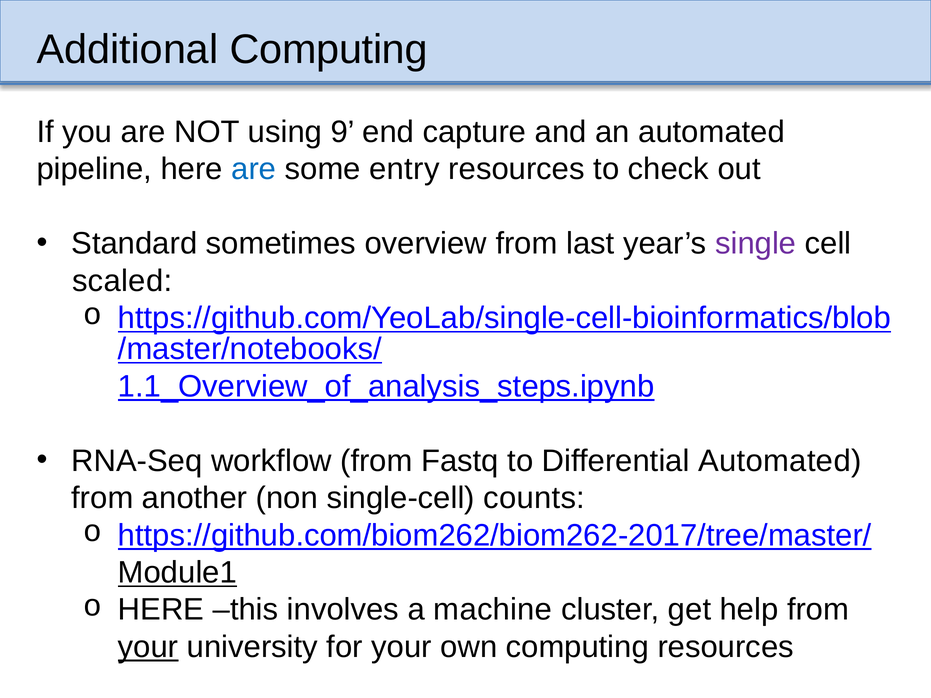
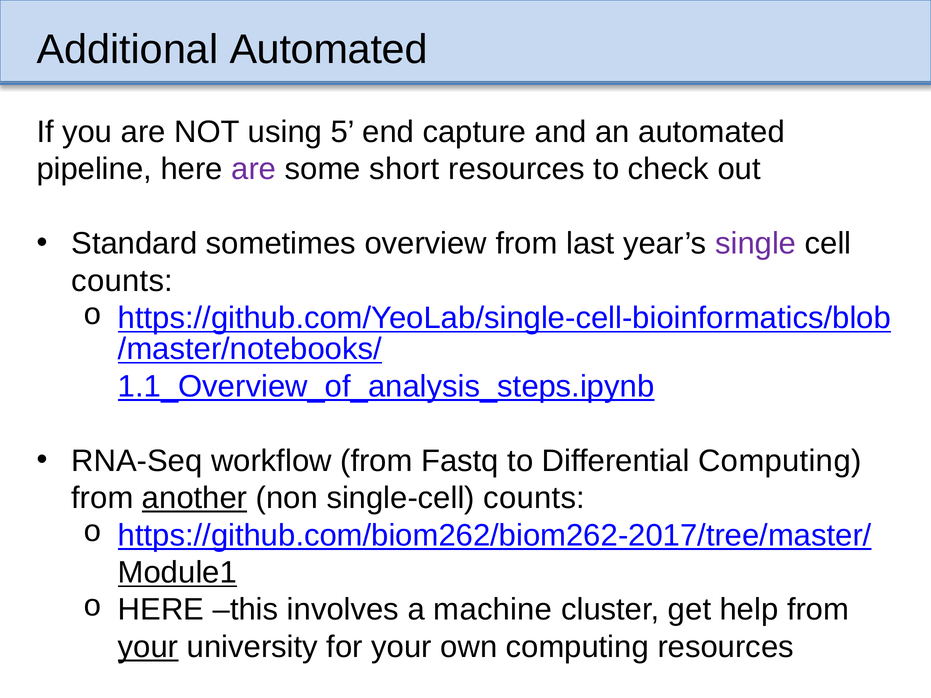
Additional Computing: Computing -> Automated (329, 50)
9: 9 -> 5 (343, 132)
are colour: blue -> purple (254, 169)
entry: entry -> short (404, 169)
scaled: scaled -> counts (122, 281)
Differential Automated: Automated -> Computing (780, 461)
another underline: none -> present (195, 498)
